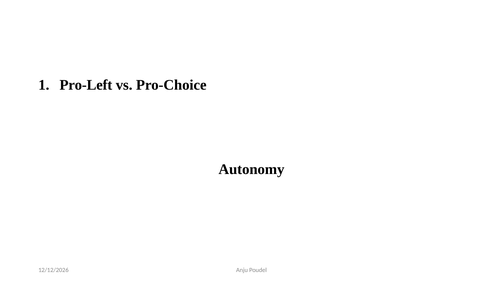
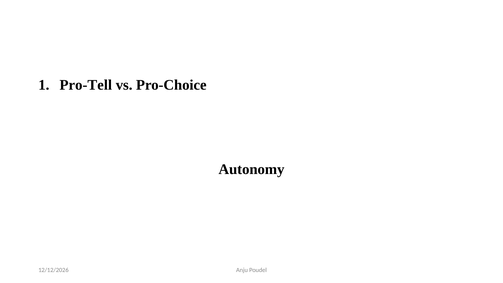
Pro-Left: Pro-Left -> Pro-Tell (86, 85)
